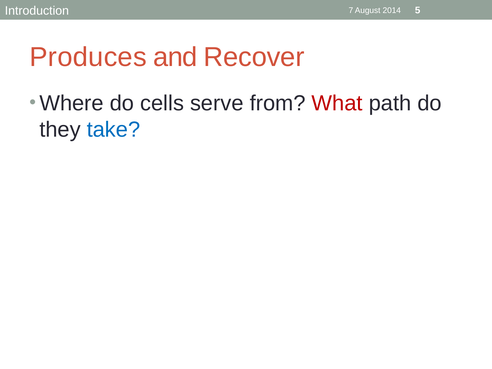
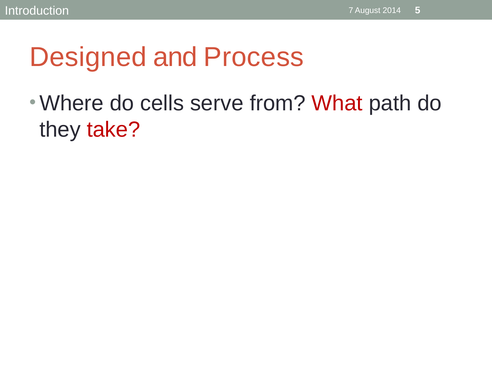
Produces: Produces -> Designed (88, 57)
Recover: Recover -> Process (254, 57)
take colour: blue -> red (113, 129)
